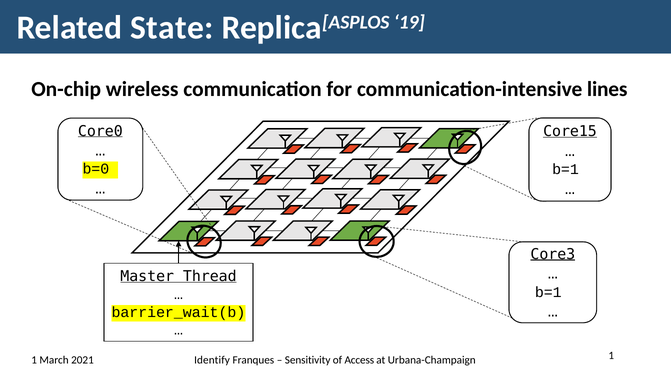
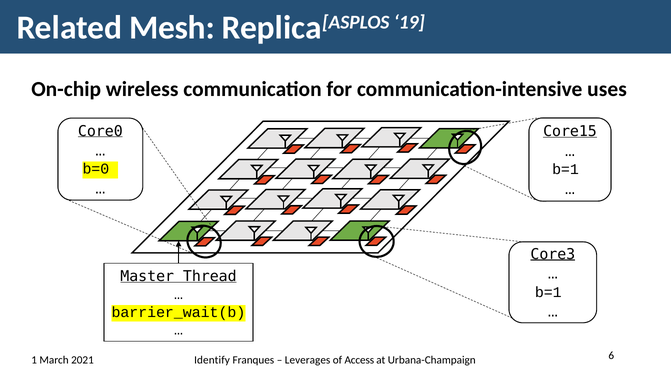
State: State -> Mesh (172, 28)
lines: lines -> uses (607, 89)
Sensitivity: Sensitivity -> Leverages (308, 361)
Urbana-Champaign 1: 1 -> 6 (611, 356)
